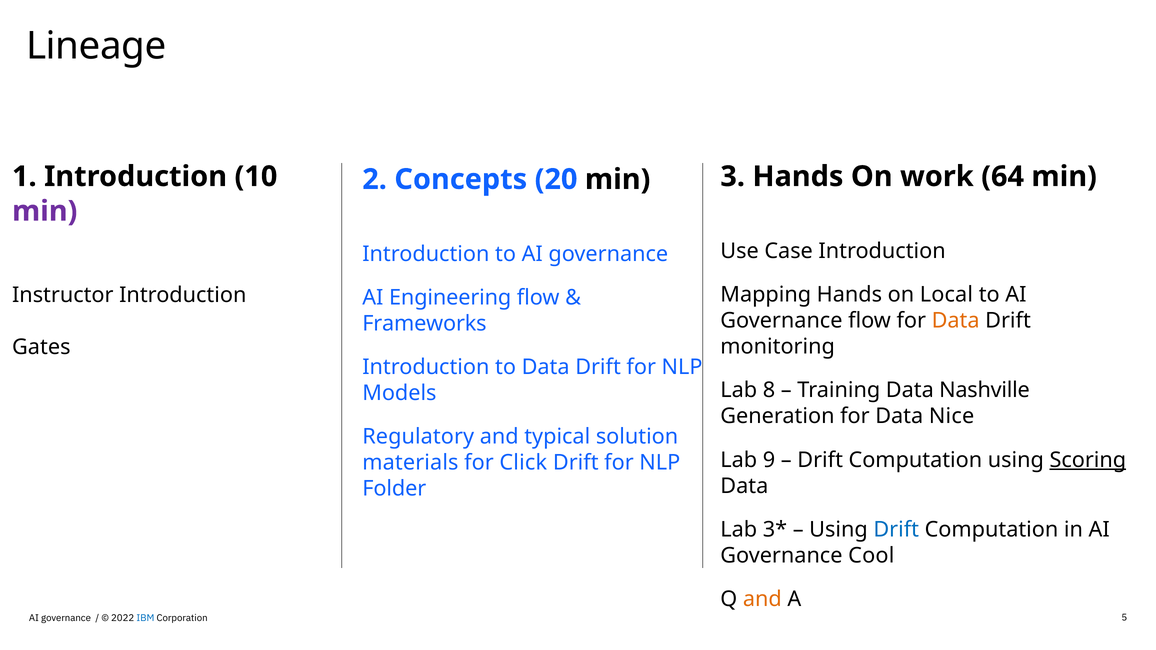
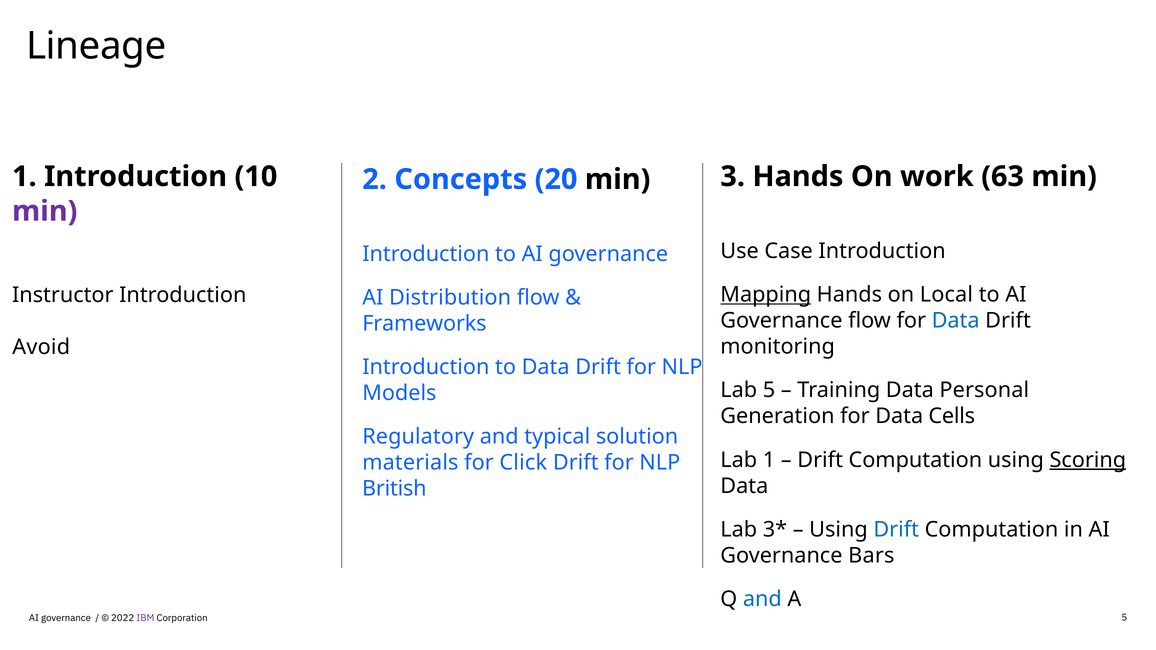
64: 64 -> 63 (1003, 177)
Mapping underline: none -> present (766, 295)
Engineering: Engineering -> Distribution (450, 298)
Data colour: orange -> blue (956, 321)
Gates: Gates -> Avoid (41, 347)
Lab 8: 8 -> 5 (769, 390)
Nashville: Nashville -> Personal (984, 390)
Nice: Nice -> Cells (952, 416)
Lab 9: 9 -> 1 (769, 460)
Folder: Folder -> British (394, 489)
Cool: Cool -> Bars (871, 556)
and colour: orange -> blue (762, 600)
IBM colour: blue -> purple (145, 618)
